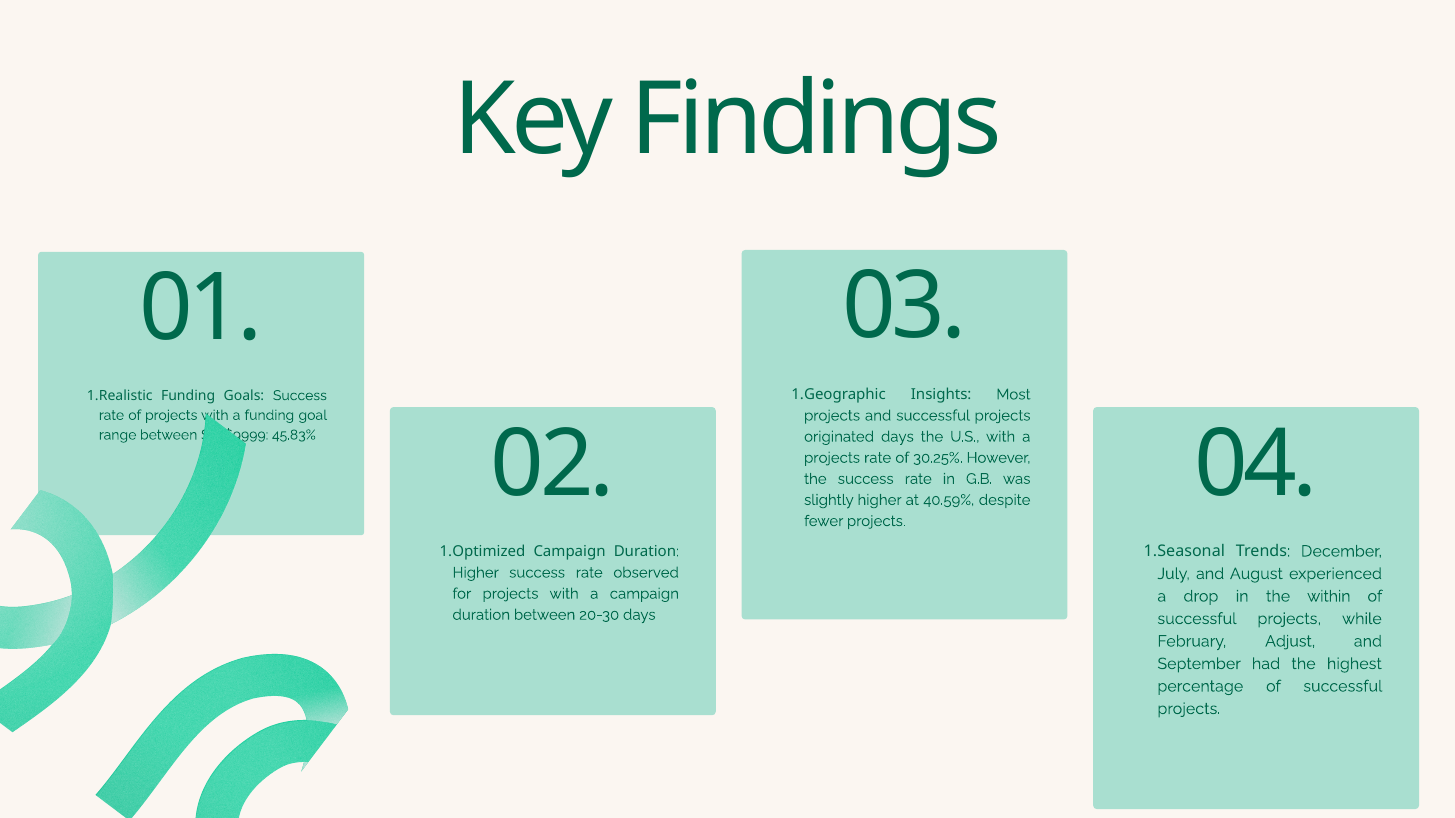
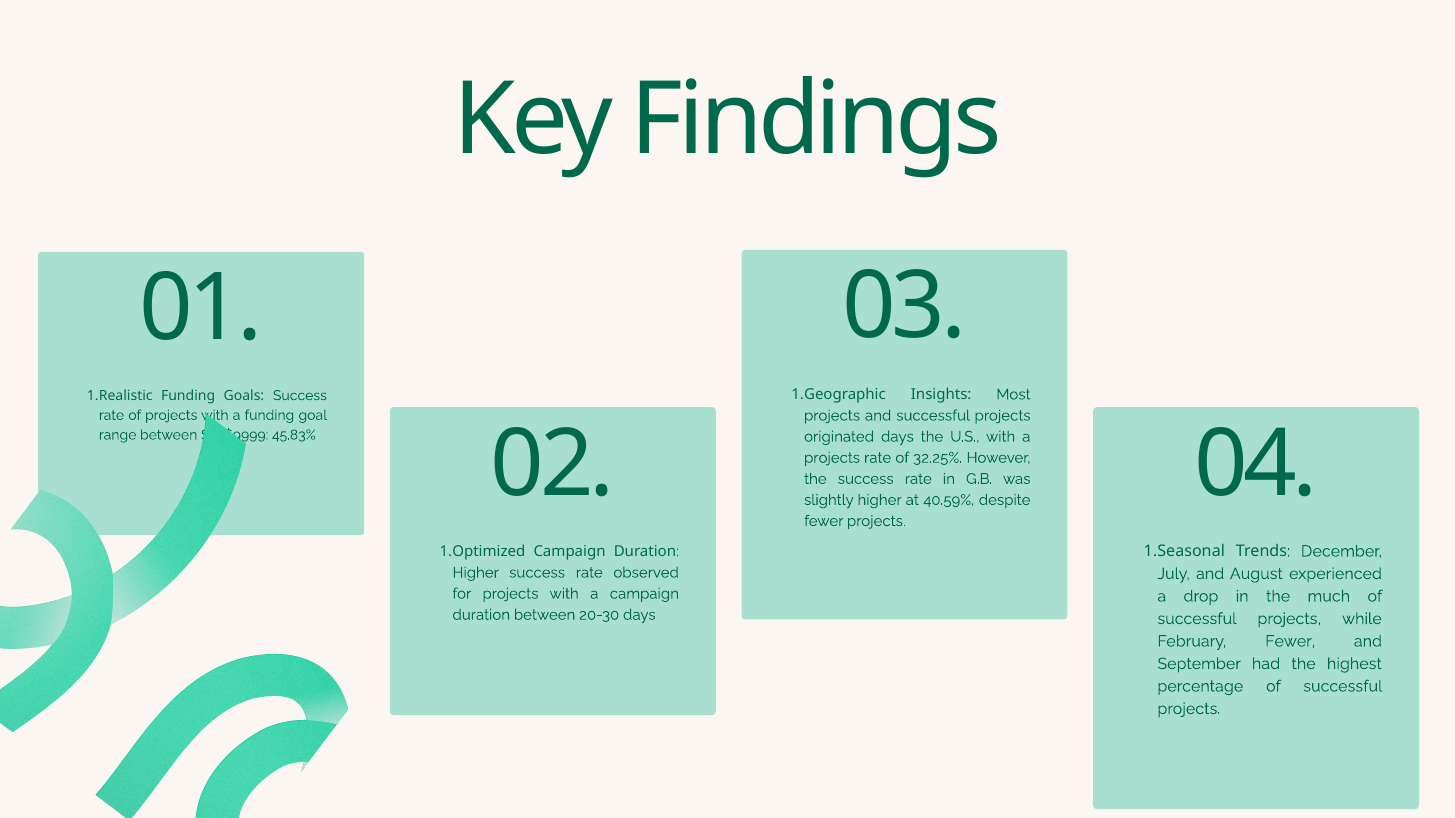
30.25%: 30.25% -> 32.25% (938, 458)
within: within -> much (1329, 597)
February Adjust: Adjust -> Fewer (1290, 642)
